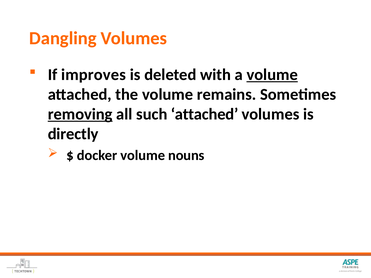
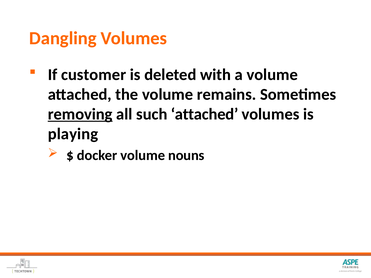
improves: improves -> customer (94, 75)
volume underline: present -> none (272, 75)
directly: directly -> playing (73, 134)
